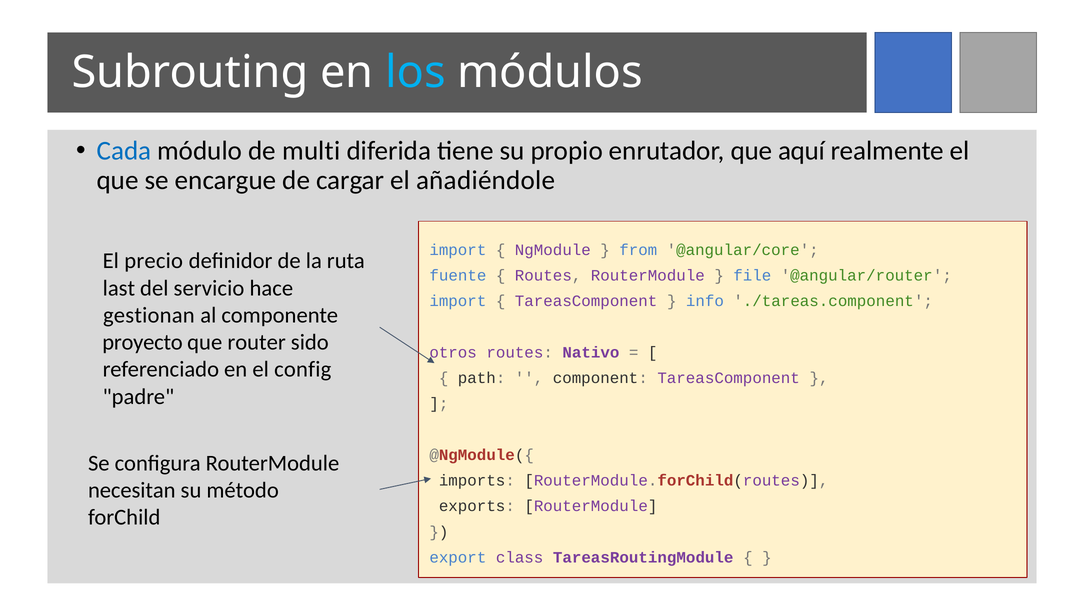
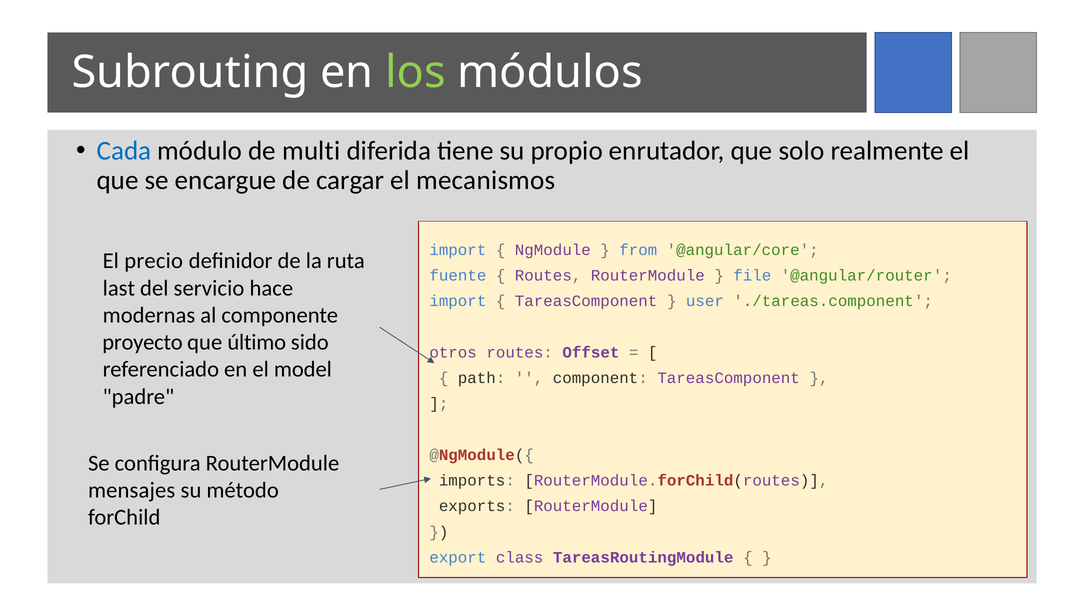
los colour: light blue -> light green (415, 72)
aquí: aquí -> solo (802, 151)
añadiéndole: añadiéndole -> mecanismos (486, 180)
info: info -> user (705, 301)
gestionan: gestionan -> modernas (149, 315)
router: router -> último (257, 342)
Nativo: Nativo -> Offset (591, 352)
config: config -> model (303, 369)
necesitan: necesitan -> mensajes (132, 490)
